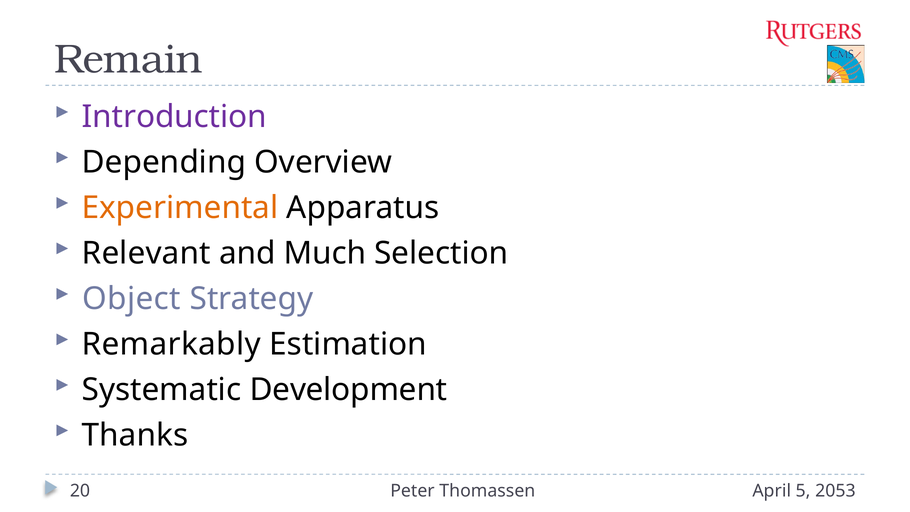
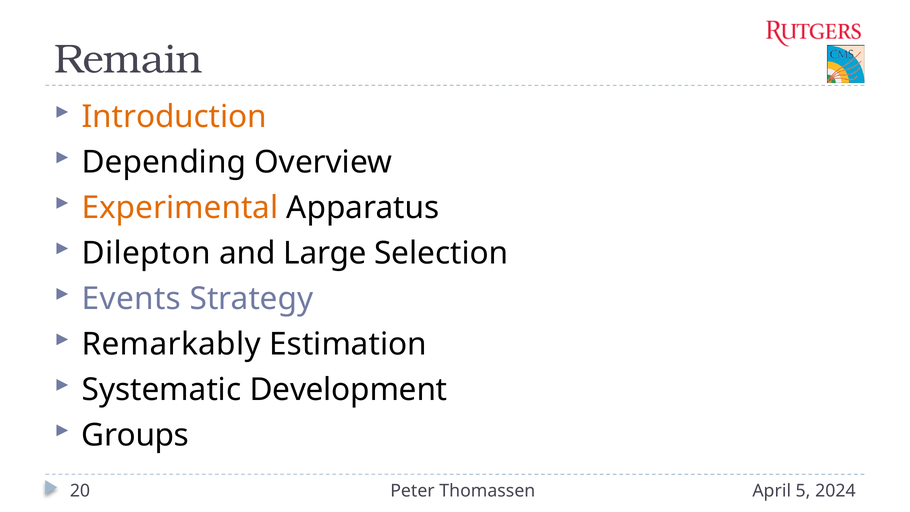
Introduction colour: purple -> orange (174, 117)
Relevant: Relevant -> Dilepton (146, 253)
Much: Much -> Large (325, 253)
Object: Object -> Events (131, 299)
Thanks: Thanks -> Groups (135, 435)
2053: 2053 -> 2024 (835, 491)
